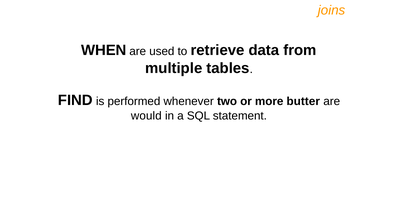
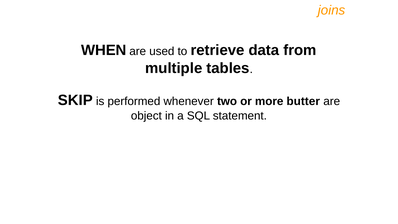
FIND: FIND -> SKIP (75, 100)
would: would -> object (146, 116)
